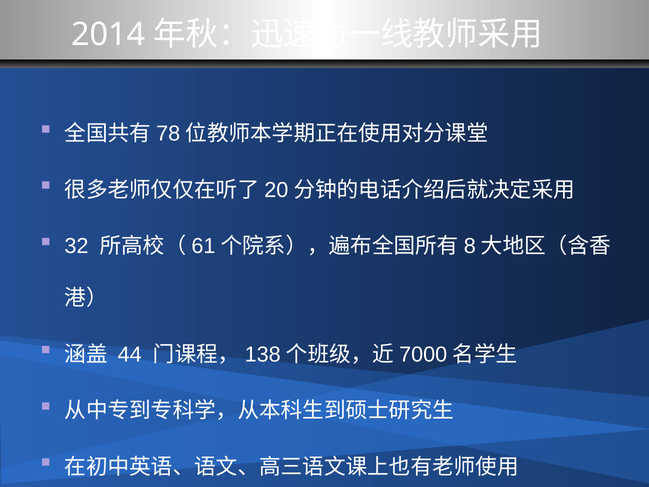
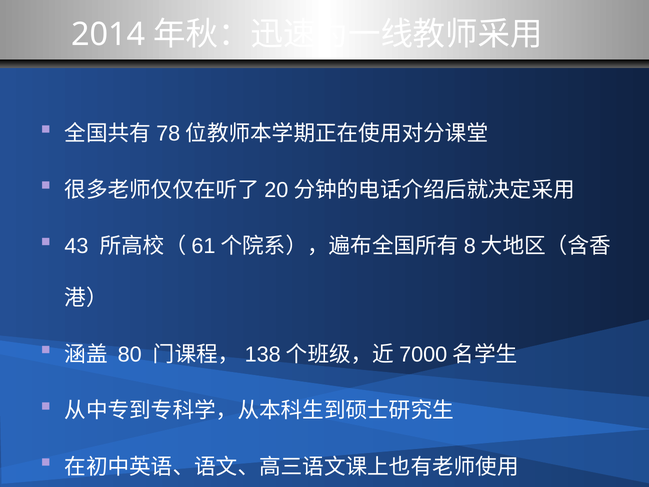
32: 32 -> 43 (76, 246)
44: 44 -> 80 (130, 354)
